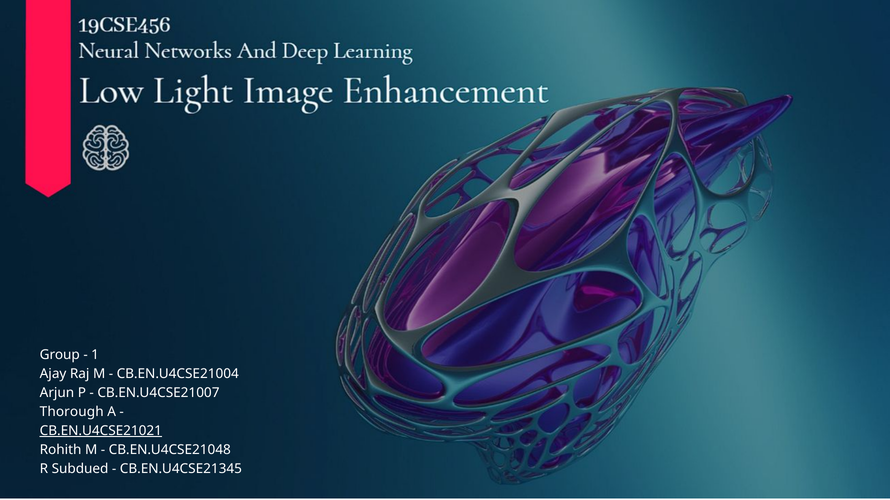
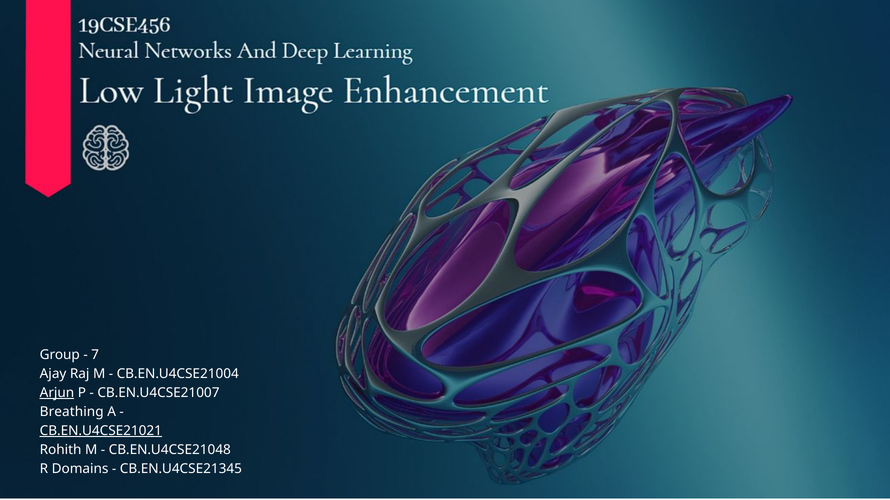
1: 1 -> 7 (95, 355)
Arjun underline: none -> present (57, 393)
Thorough: Thorough -> Breathing (72, 412)
Subdued: Subdued -> Domains (80, 469)
